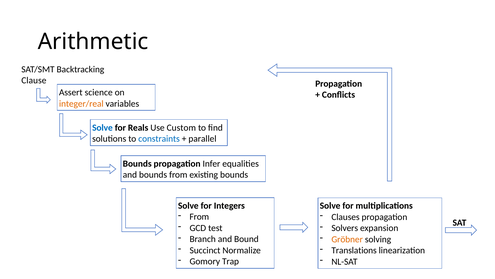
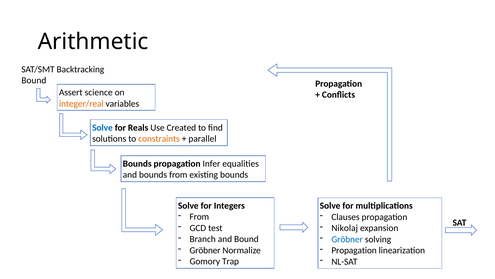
Clause: Clause -> Bound (34, 80)
Custom: Custom -> Created (181, 127)
constraints colour: blue -> orange (159, 139)
Solvers: Solvers -> Nikolaj (345, 228)
Gröbner colour: orange -> blue (347, 239)
Succinct: Succinct -> Gröbner (205, 250)
Translations: Translations -> Propagation (354, 250)
